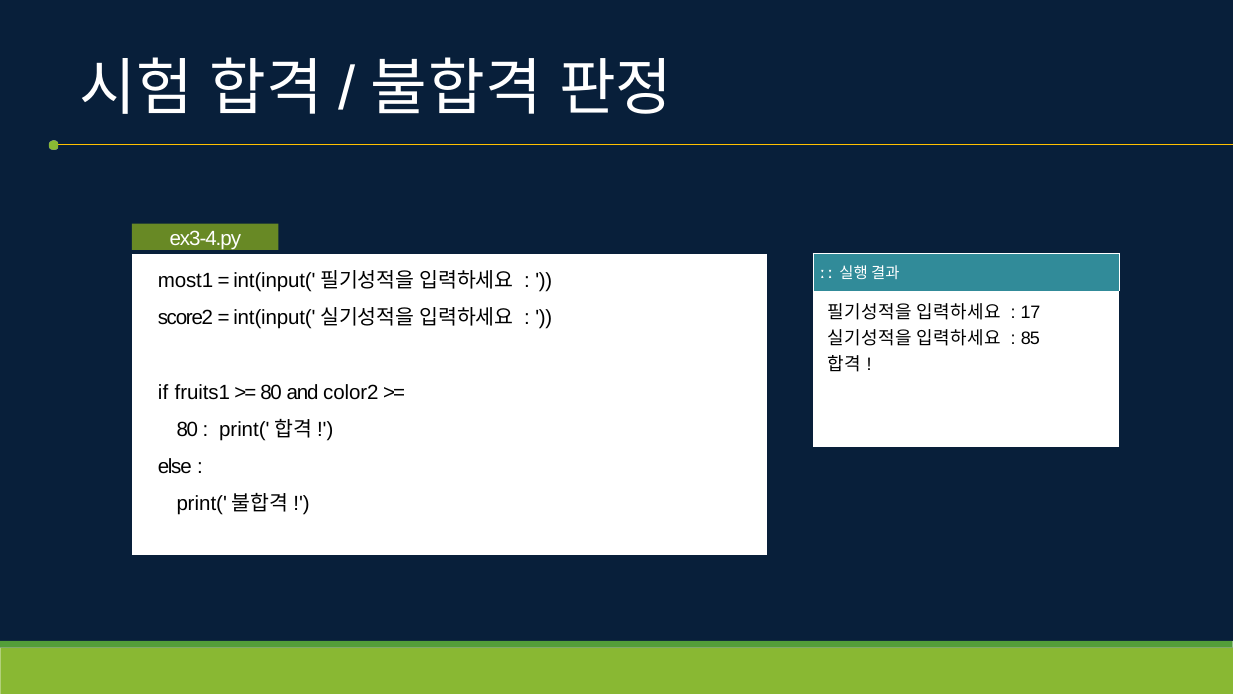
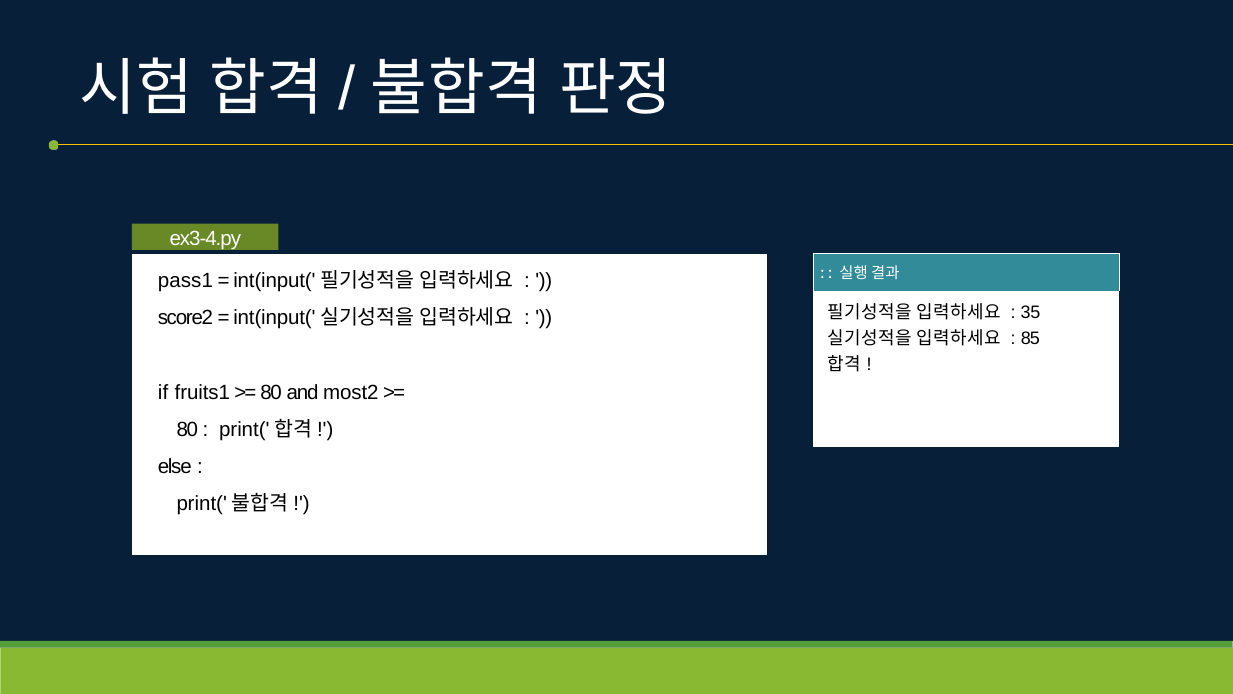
most1: most1 -> pass1 (185, 280)
17: 17 -> 35 (1031, 312)
color2: color2 -> most2 (351, 393)
